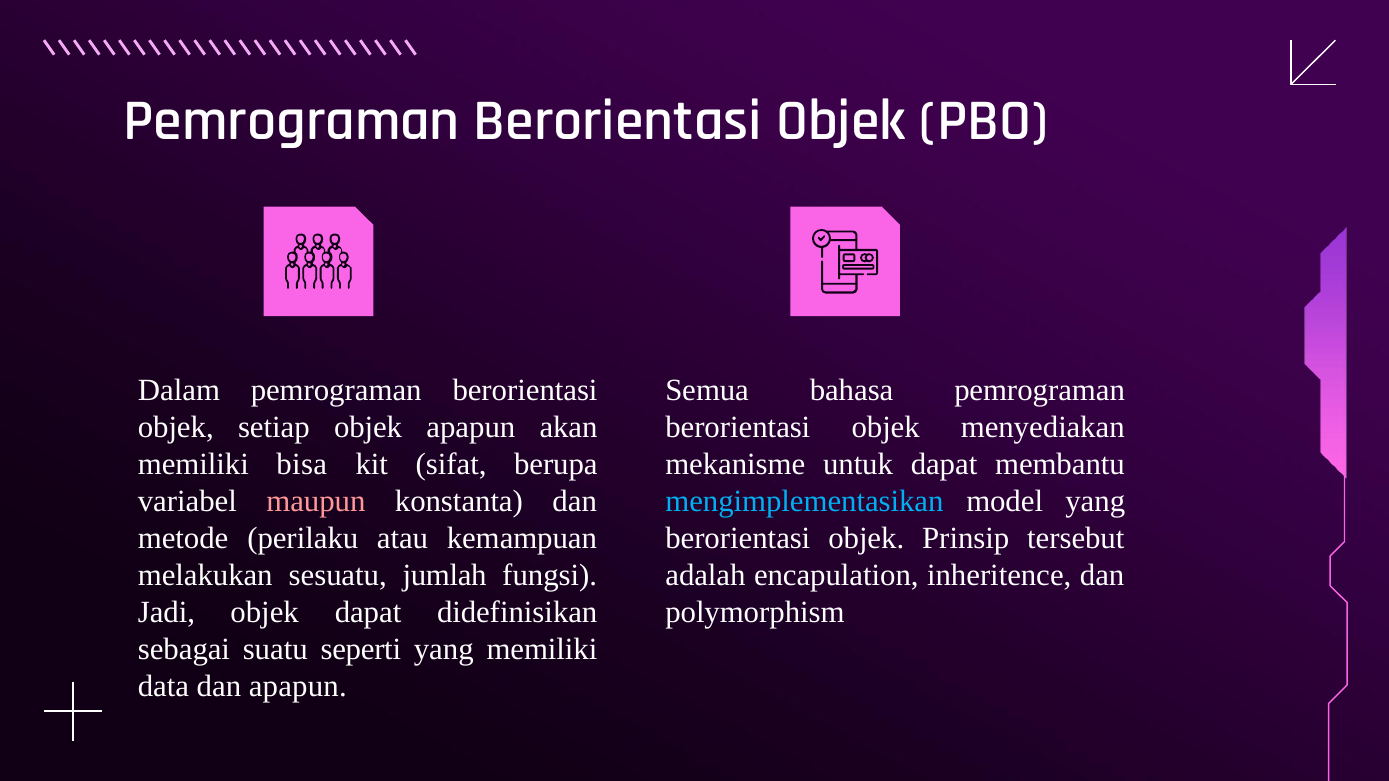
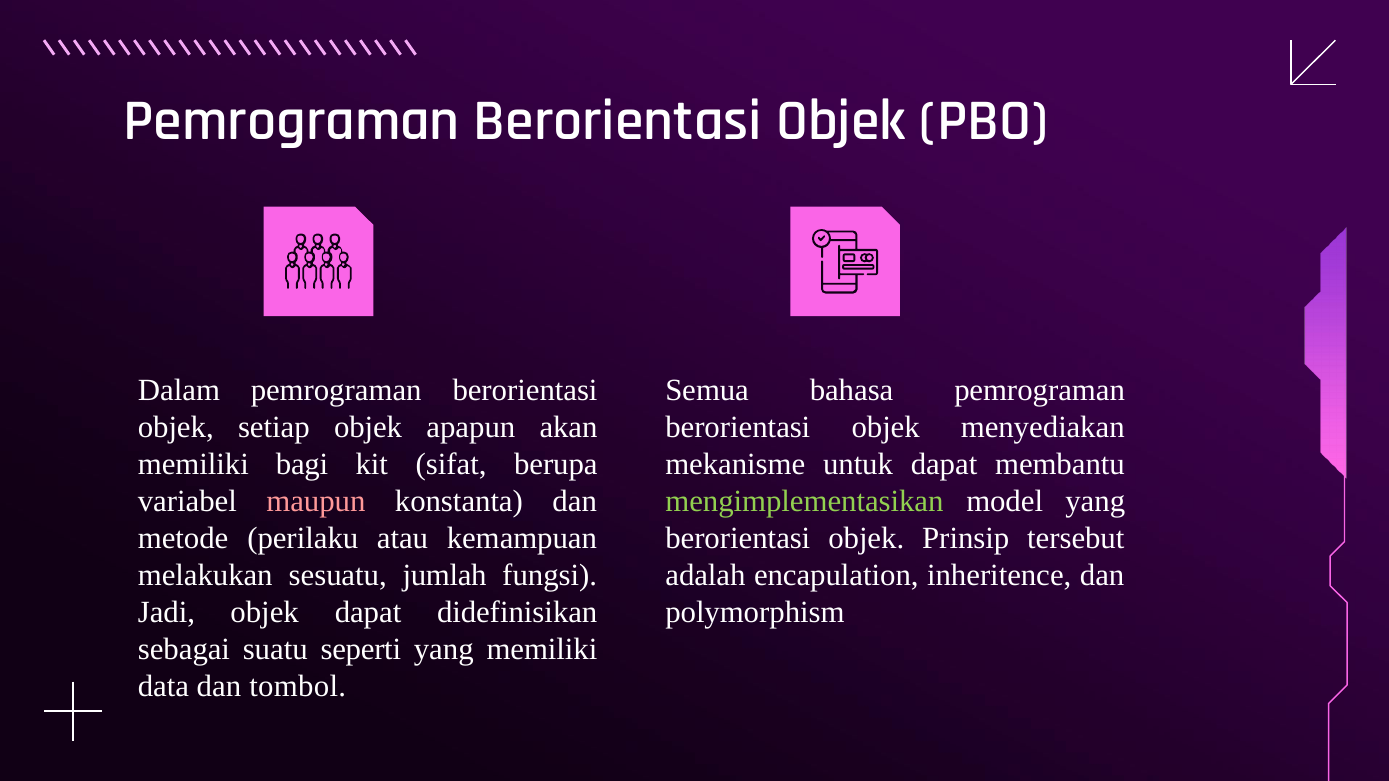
bisa: bisa -> bagi (302, 464)
mengimplementasikan colour: light blue -> light green (804, 501)
dan apapun: apapun -> tombol (298, 686)
